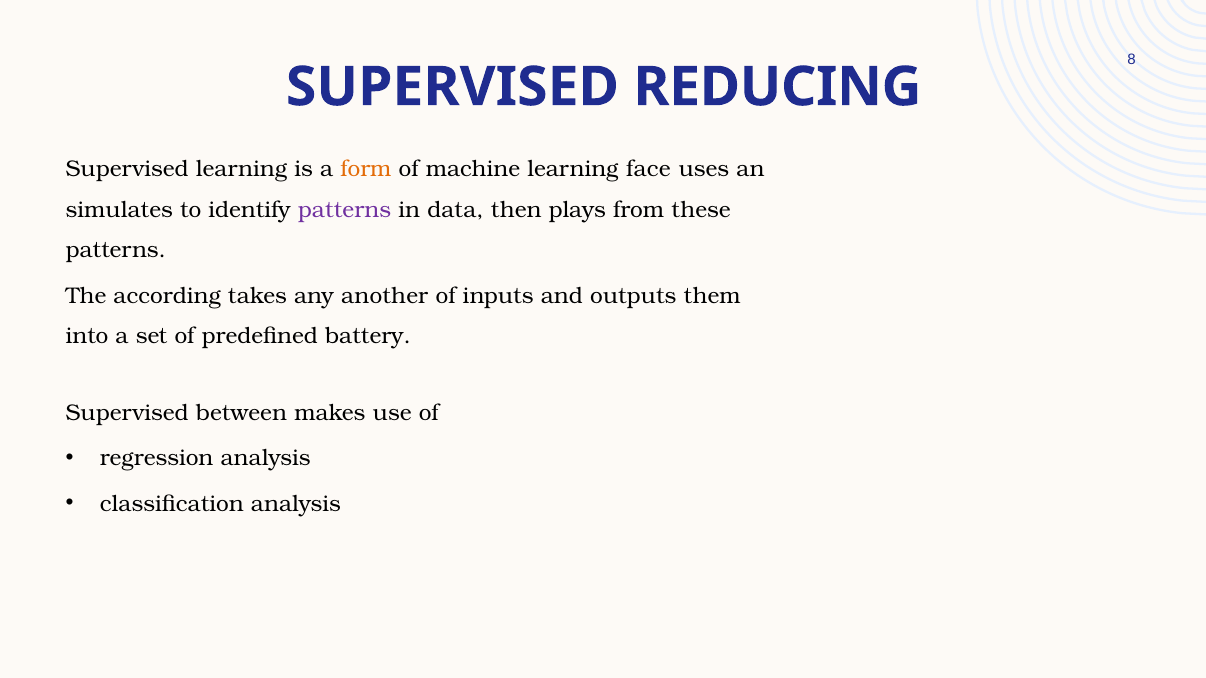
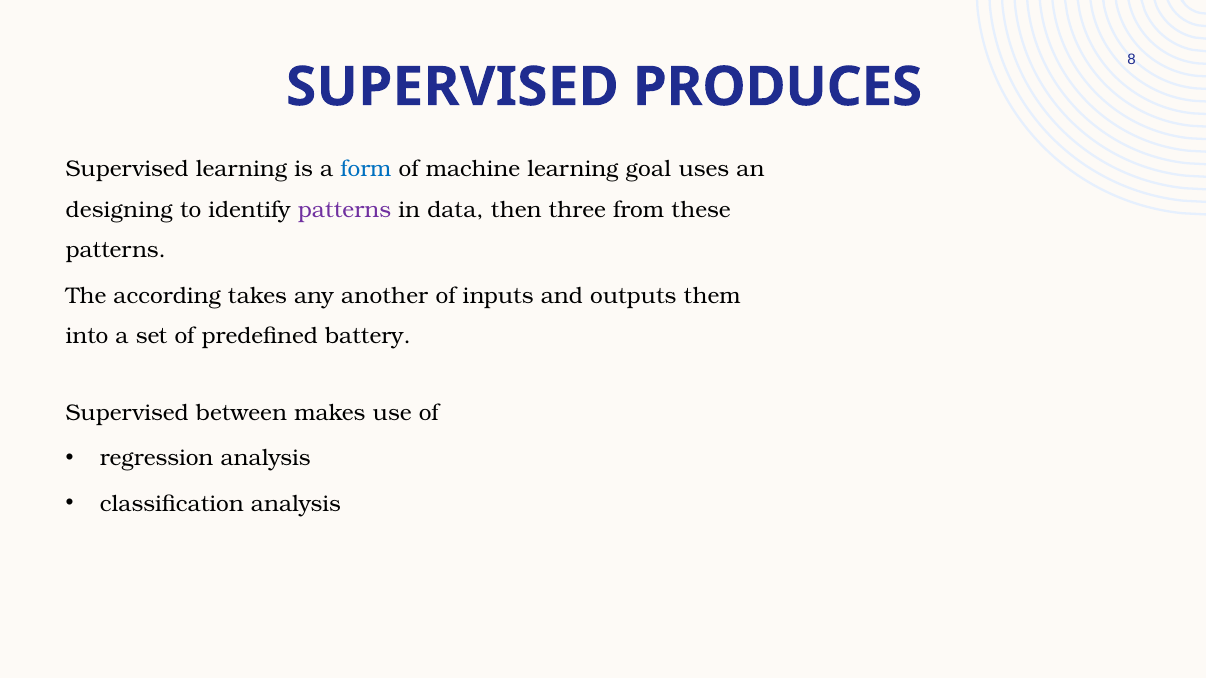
REDUCING: REDUCING -> PRODUCES (777, 87)
form colour: orange -> blue (366, 169)
face: face -> goal (648, 169)
simulates: simulates -> designing (119, 210)
plays: plays -> three (577, 210)
